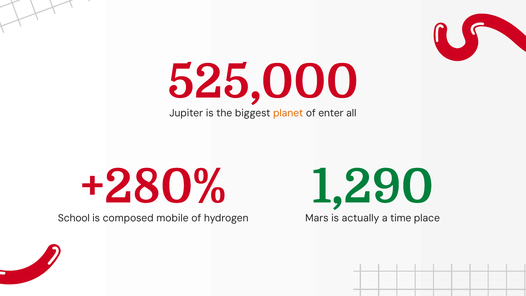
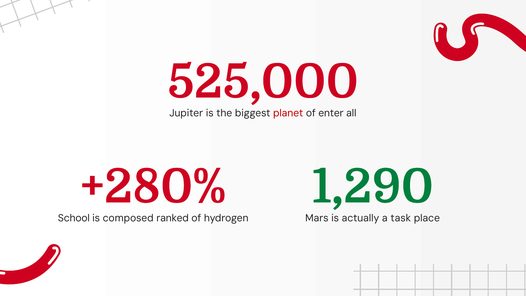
planet colour: orange -> red (288, 113)
mobile: mobile -> ranked (173, 218)
time: time -> task (401, 218)
